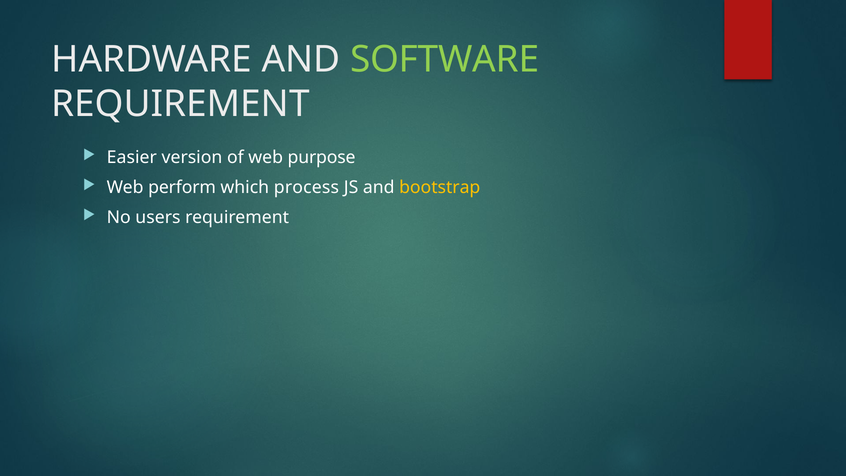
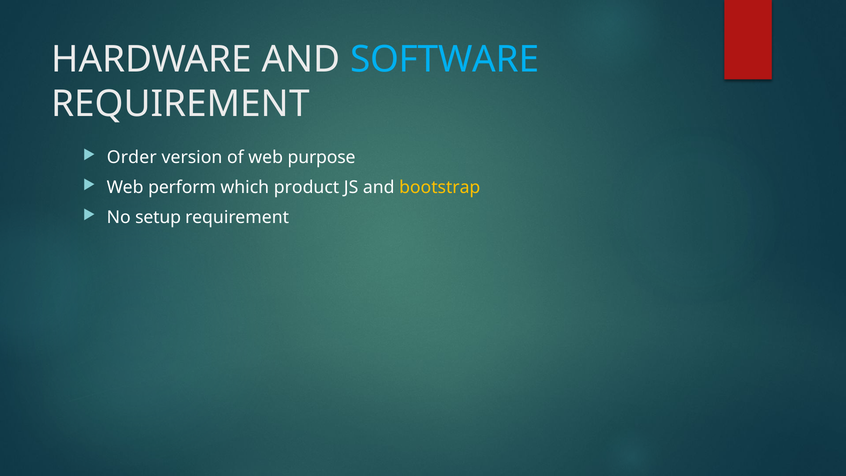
SOFTWARE colour: light green -> light blue (445, 59)
Easier: Easier -> Order (132, 157)
process: process -> product (307, 187)
users: users -> setup (158, 217)
